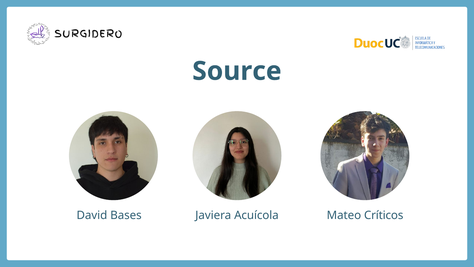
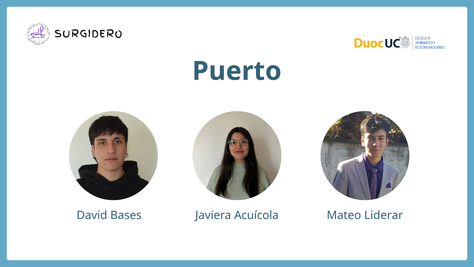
Source: Source -> Puerto (237, 71)
Críticos: Críticos -> Liderar (384, 215)
